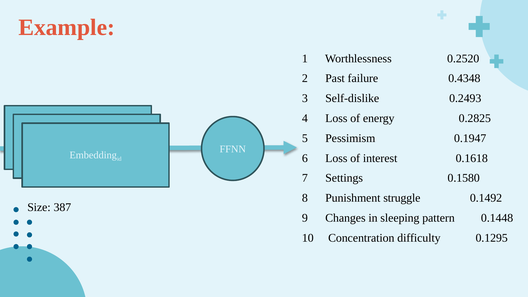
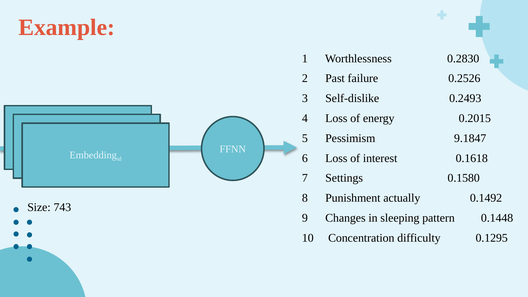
0.2520: 0.2520 -> 0.2830 (463, 59)
0.4348: 0.4348 -> 0.2526 (464, 78)
0.2825: 0.2825 -> 0.2015 (475, 118)
0.1947: 0.1947 -> 9.1847 (470, 138)
struggle: struggle -> actually (402, 198)
387: 387 -> 743 (62, 207)
